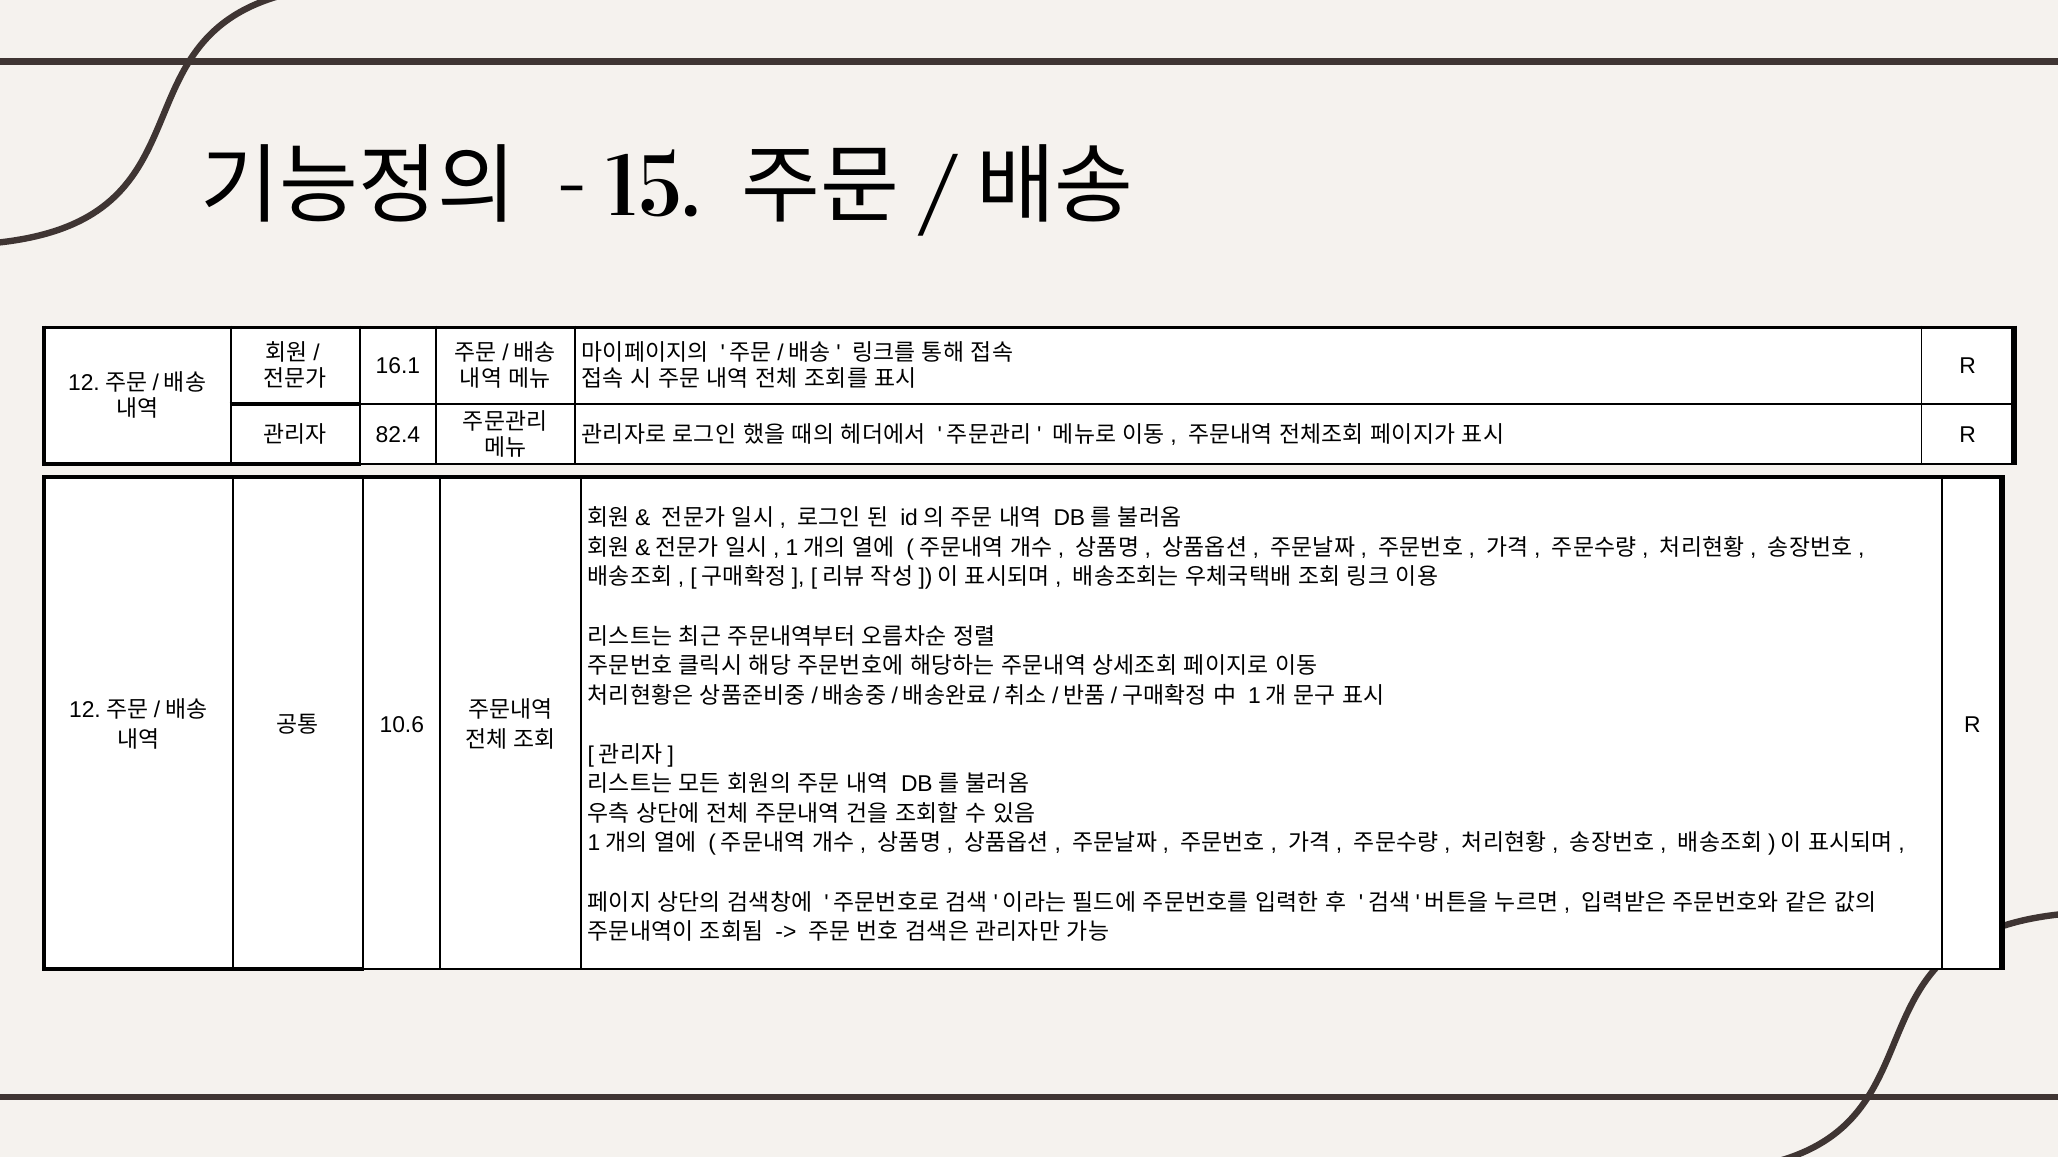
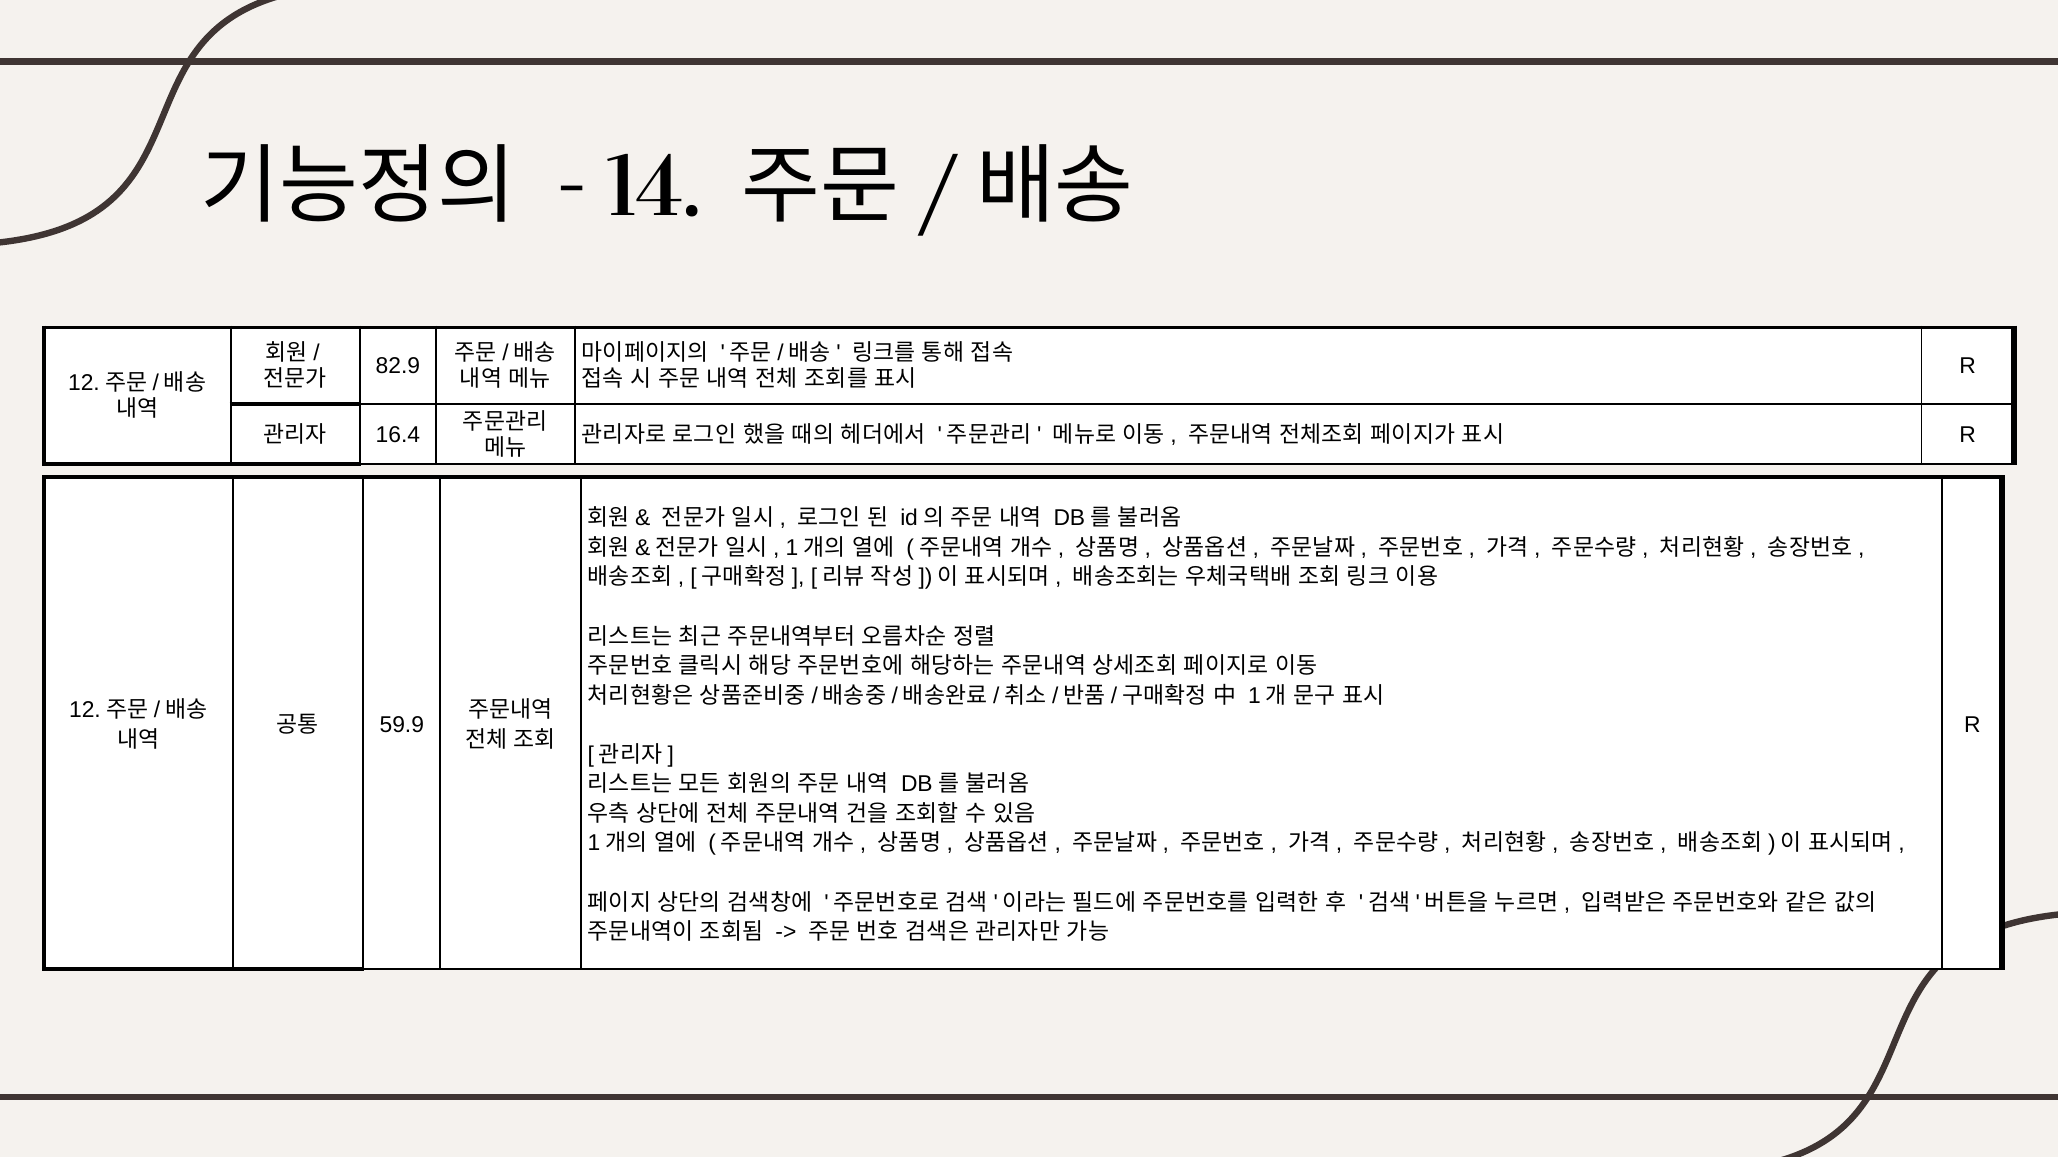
15: 15 -> 14 (654, 187)
16.1: 16.1 -> 82.9 (398, 366)
82.4: 82.4 -> 16.4 (398, 435)
10.6: 10.6 -> 59.9 (402, 726)
